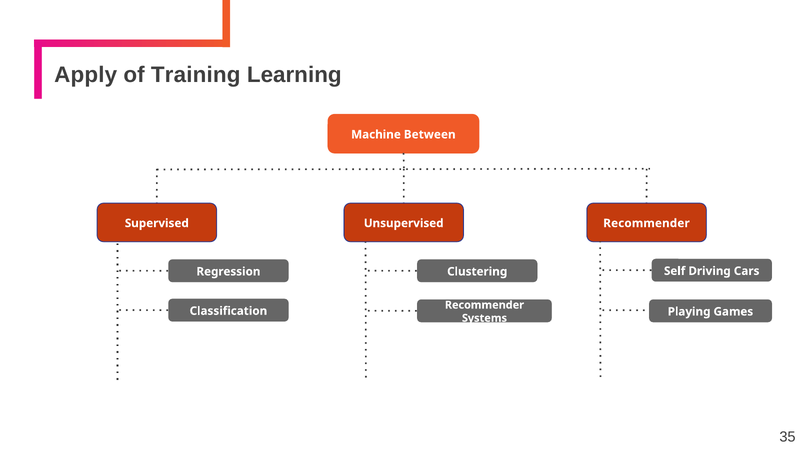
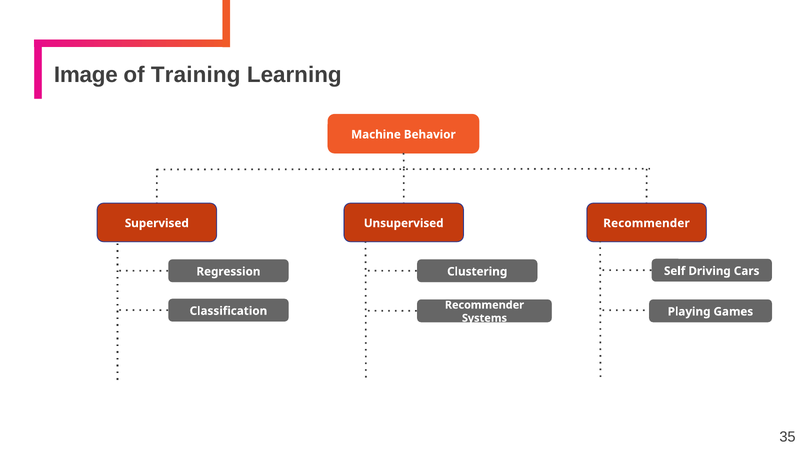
Apply: Apply -> Image (86, 75)
Between: Between -> Behavior (430, 134)
